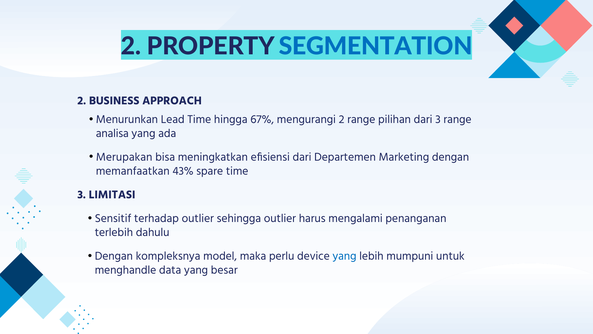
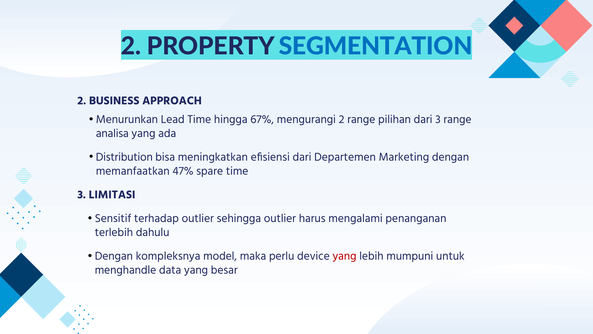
Merupakan: Merupakan -> Distribution (124, 157)
43%: 43% -> 47% (183, 171)
yang colour: blue -> red (345, 256)
